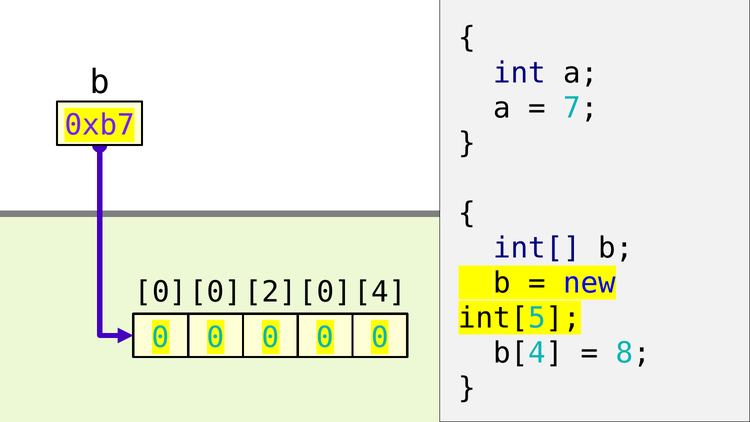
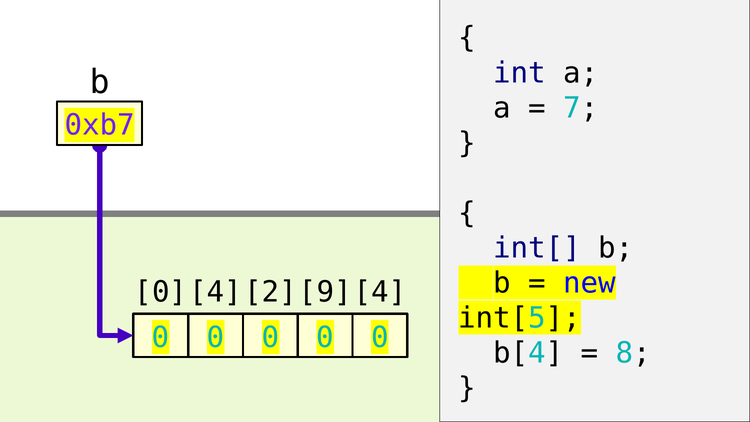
0: 0 -> 4 (216, 292)
0: 0 -> 9 (325, 292)
